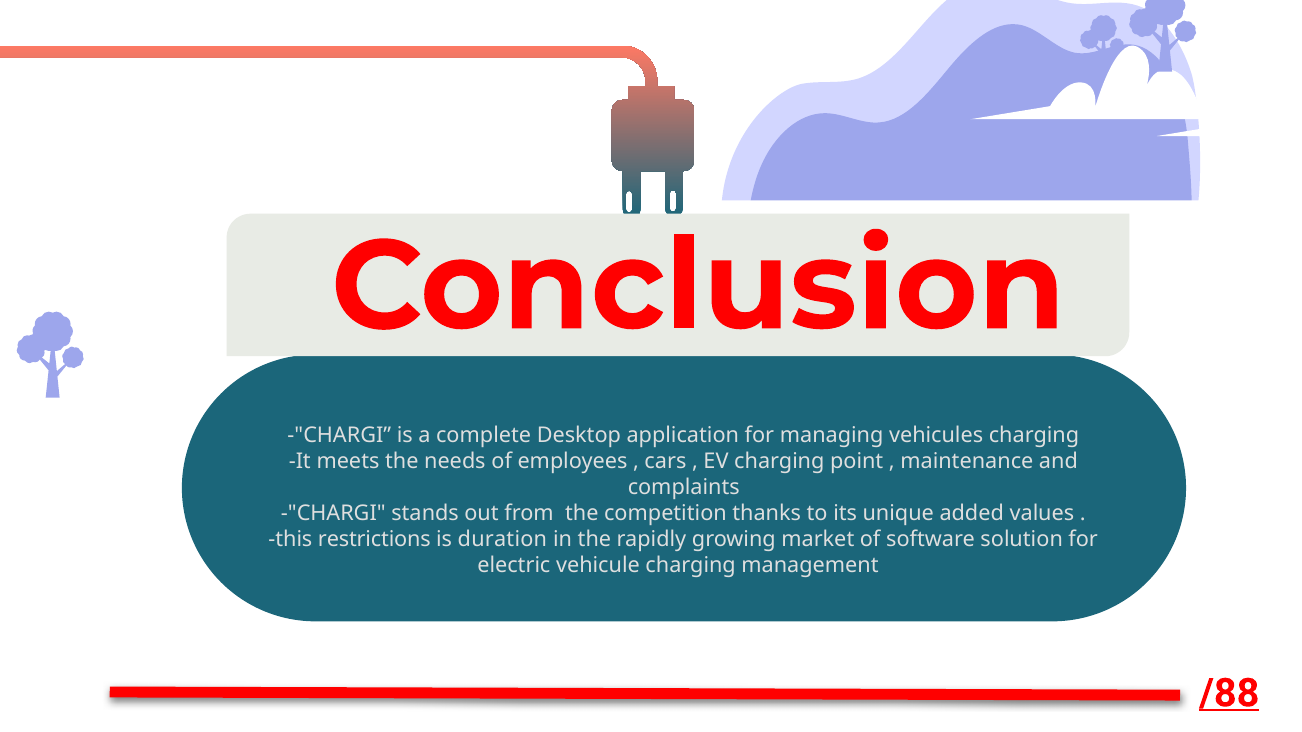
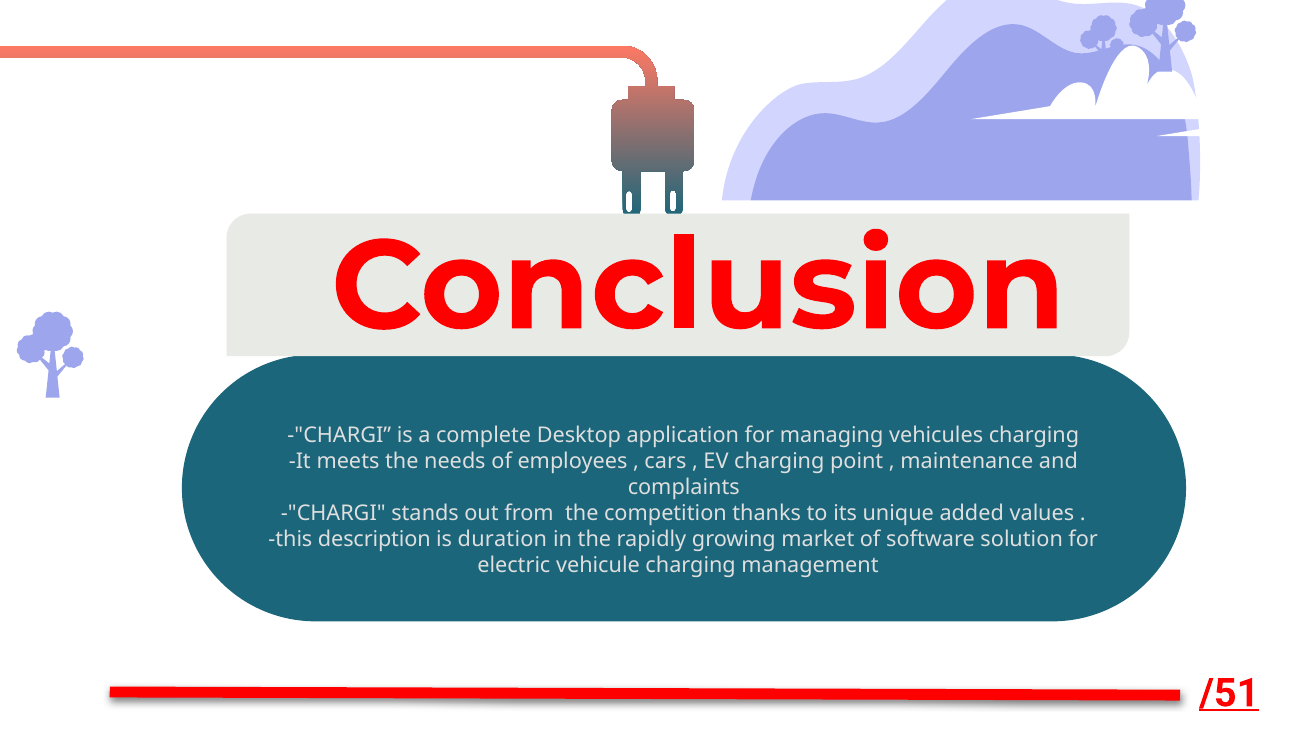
restrictions: restrictions -> description (374, 540)
/88: /88 -> /51 (1229, 694)
